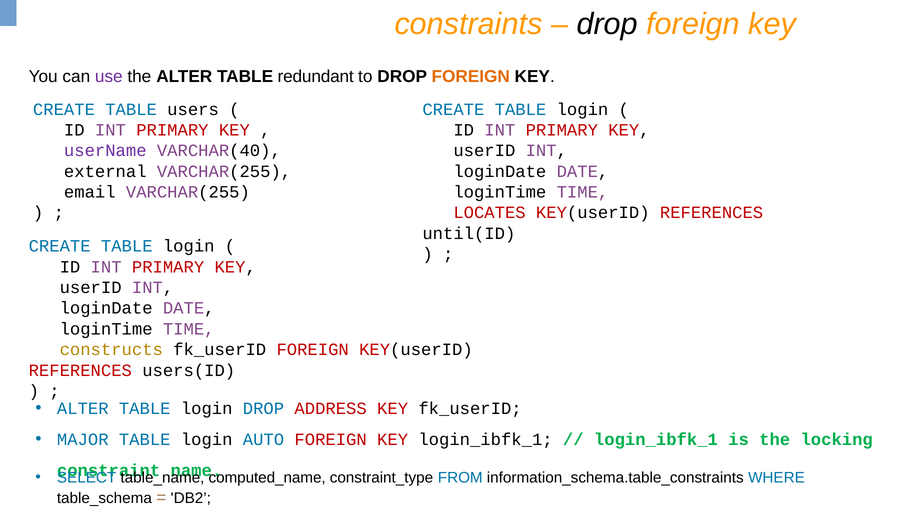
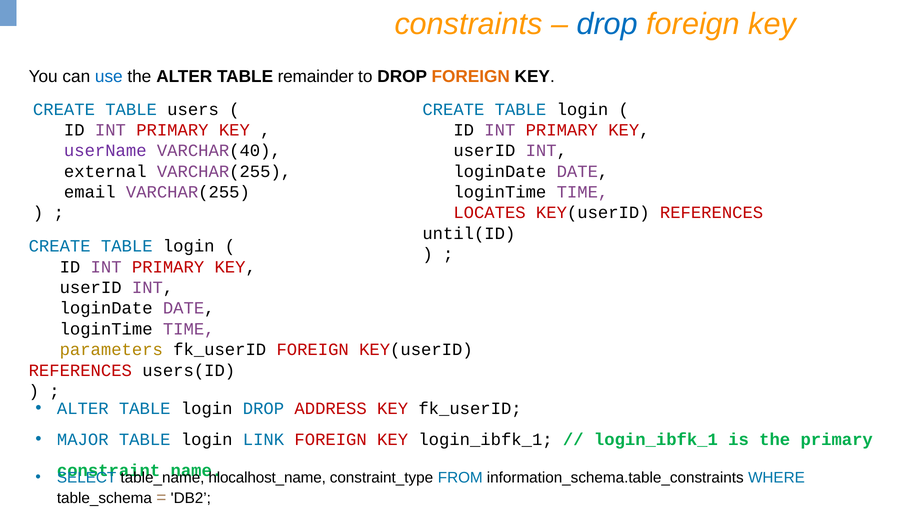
drop colour: black -> blue (607, 24)
use colour: purple -> blue (109, 76)
redundant: redundant -> remainder (316, 76)
constructs: constructs -> parameters (111, 349)
AUTO: AUTO -> LINK (263, 439)
the locking: locking -> primary (837, 439)
computed_name: computed_name -> hlocalhost_name (267, 477)
